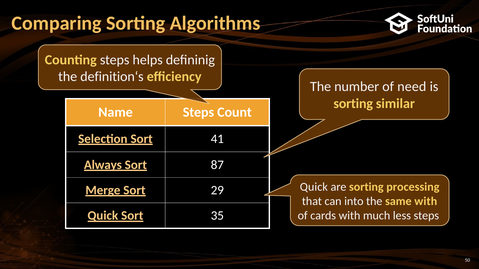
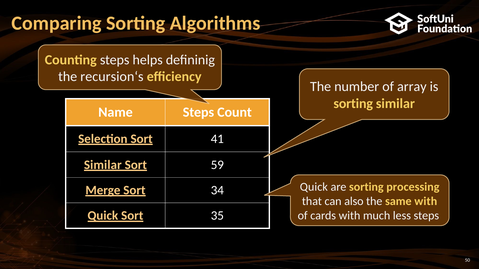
definition‘s: definition‘s -> recursion‘s (112, 77)
need: need -> array (412, 87)
Always: Always -> Similar (103, 165)
87: 87 -> 59 (217, 165)
29: 29 -> 34 (217, 190)
into: into -> also (354, 201)
